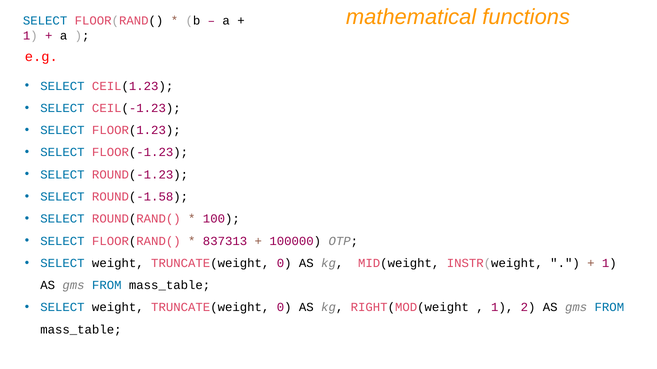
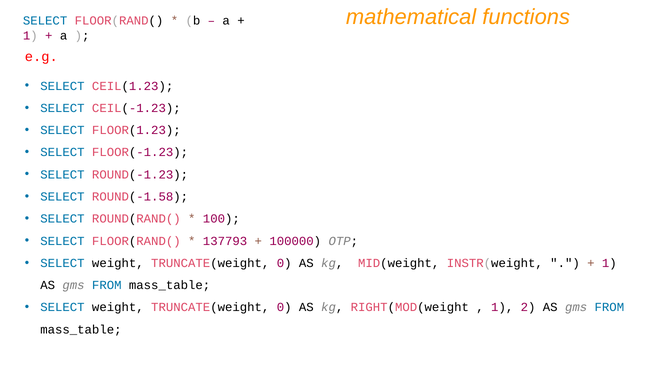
837313: 837313 -> 137793 (225, 241)
